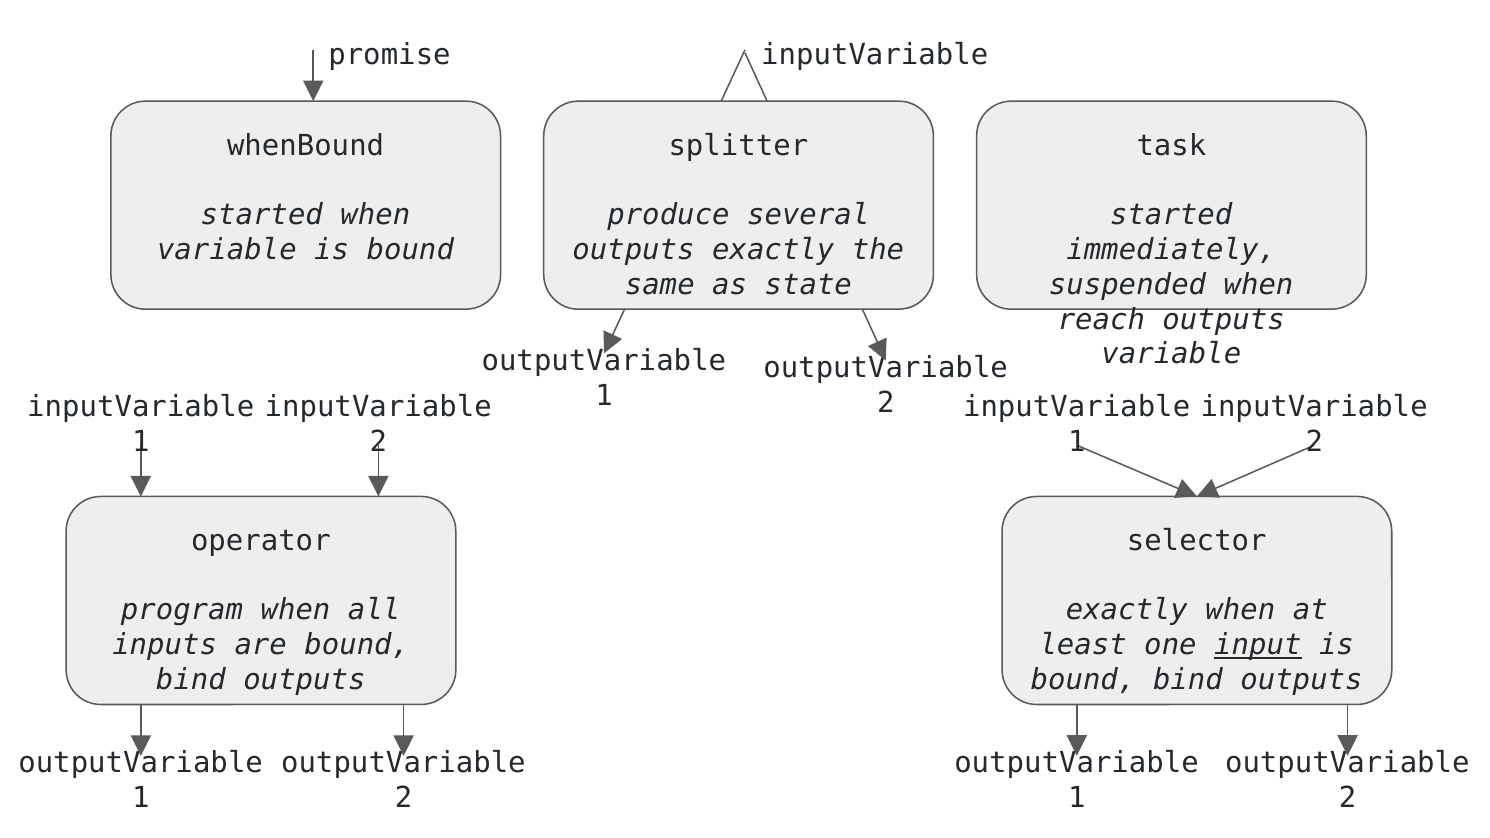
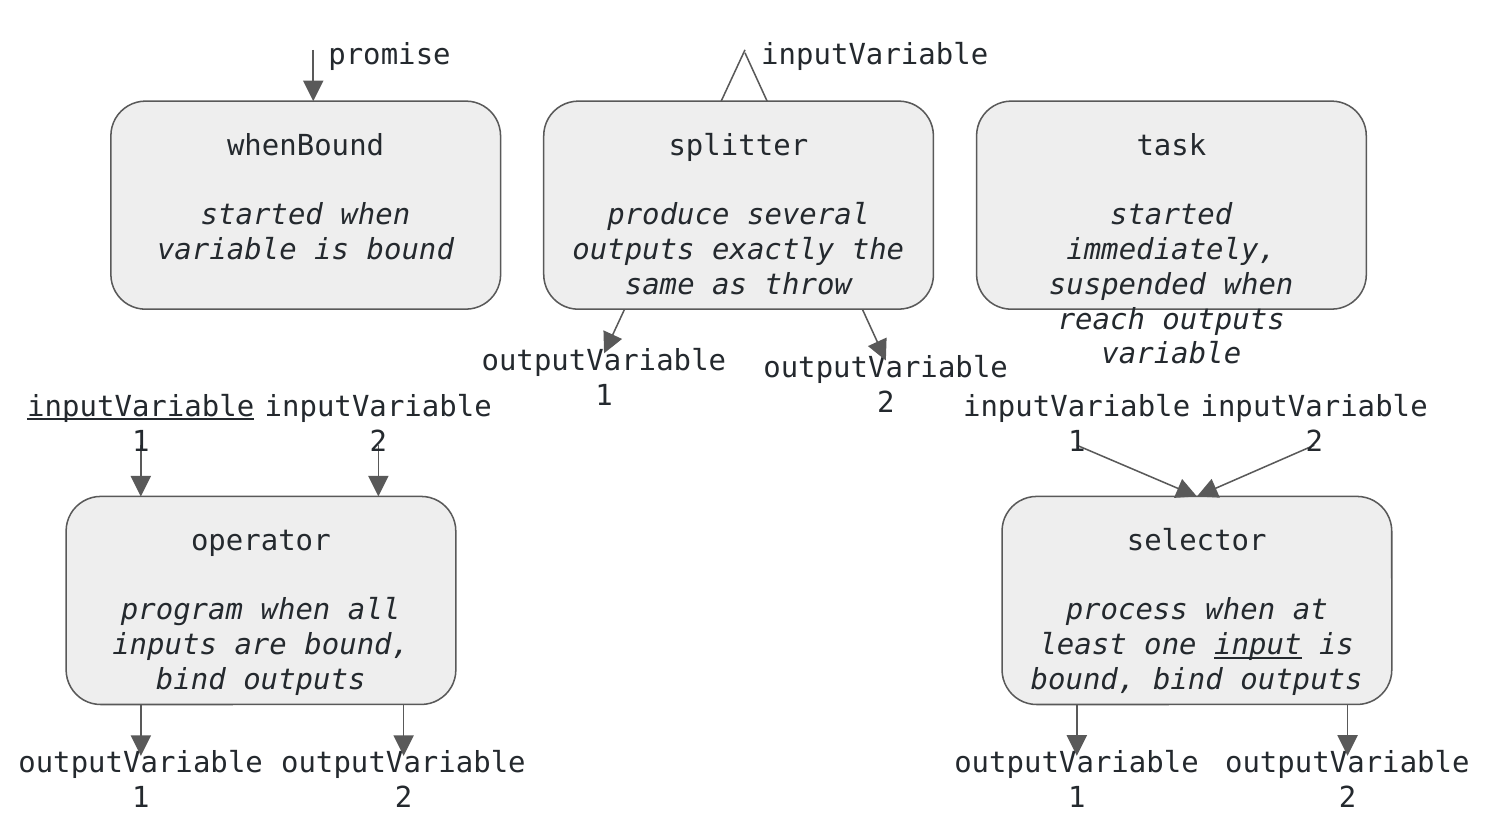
state: state -> throw (808, 285)
inputVariable underline: none -> present (141, 407)
exactly: exactly -> process (1127, 611)
